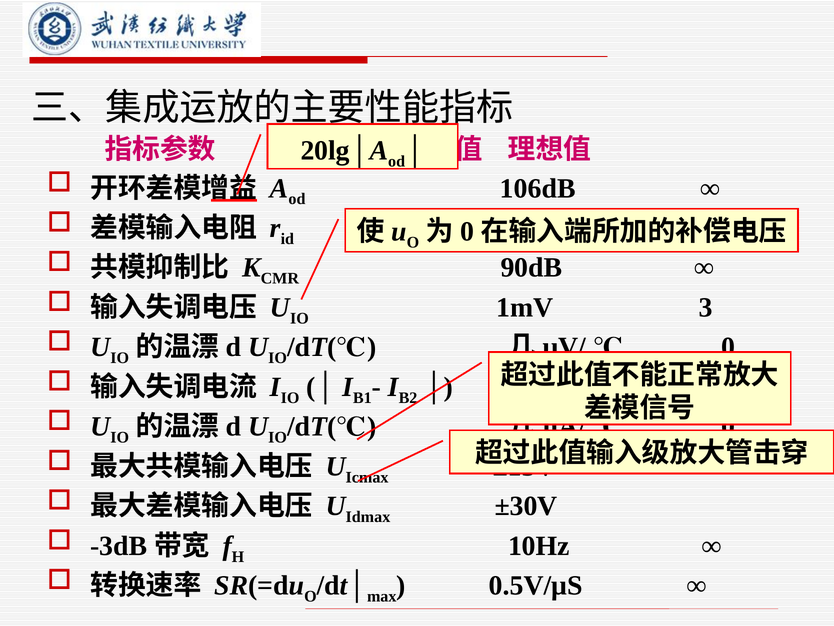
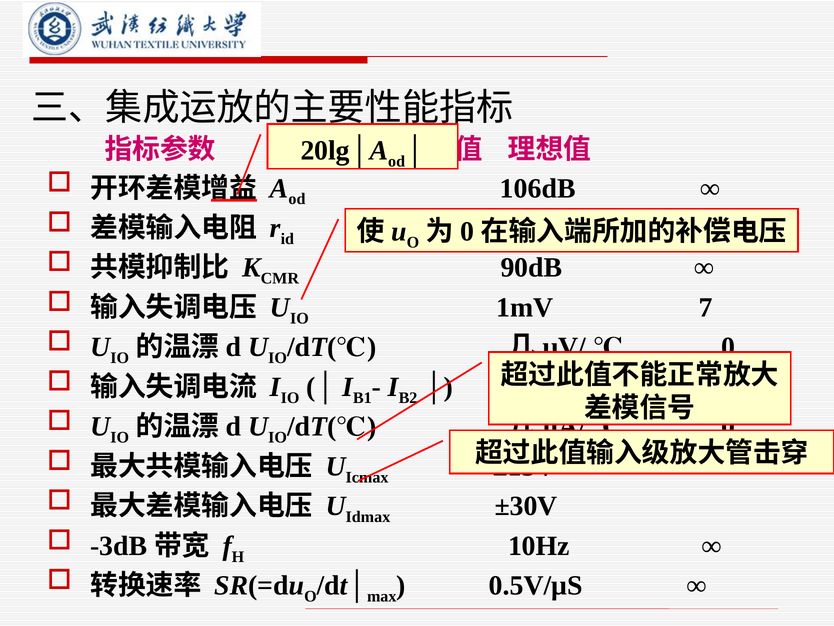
3: 3 -> 7 (706, 307)
